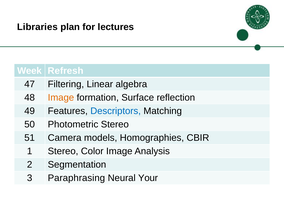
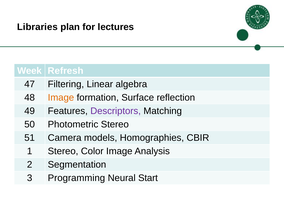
Descriptors colour: blue -> purple (116, 111)
Paraphrasing: Paraphrasing -> Programming (76, 178)
Your: Your -> Start (148, 178)
